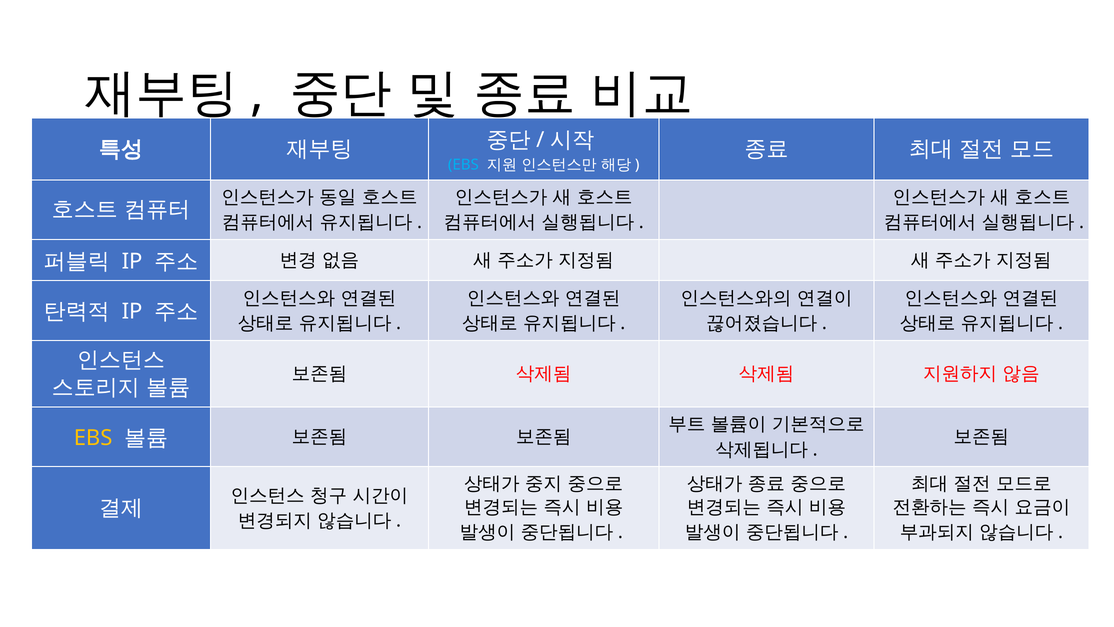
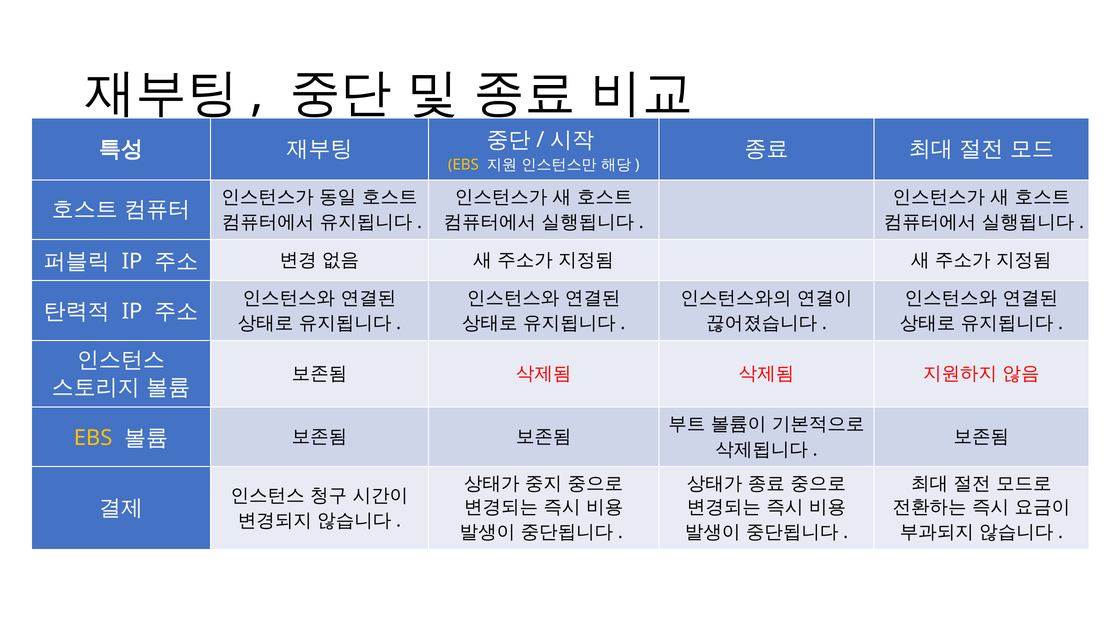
EBS colour: light blue -> yellow (463, 165)
